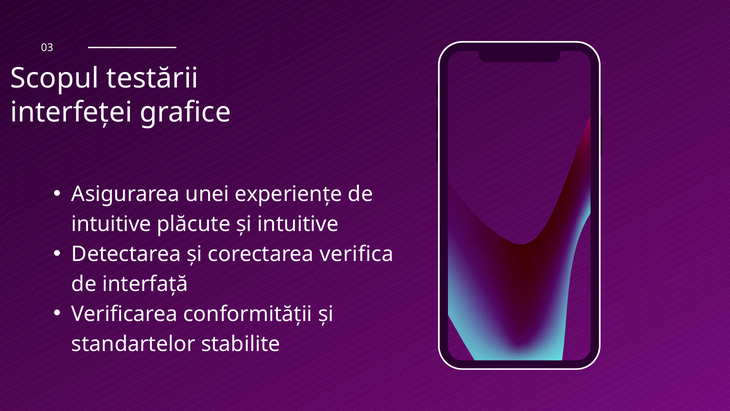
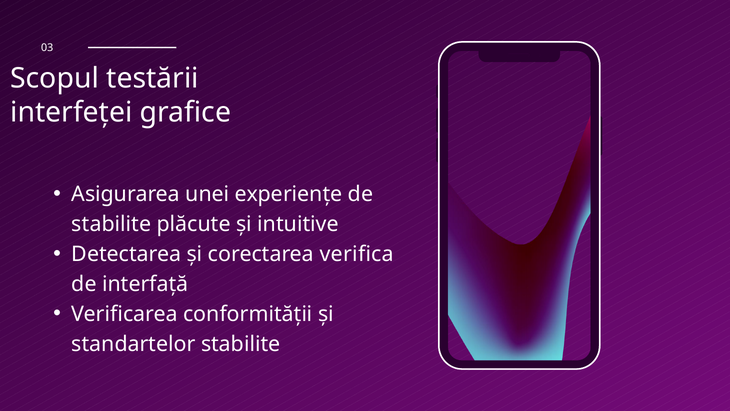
intuitive: intuitive -> stabilite (111, 224)
